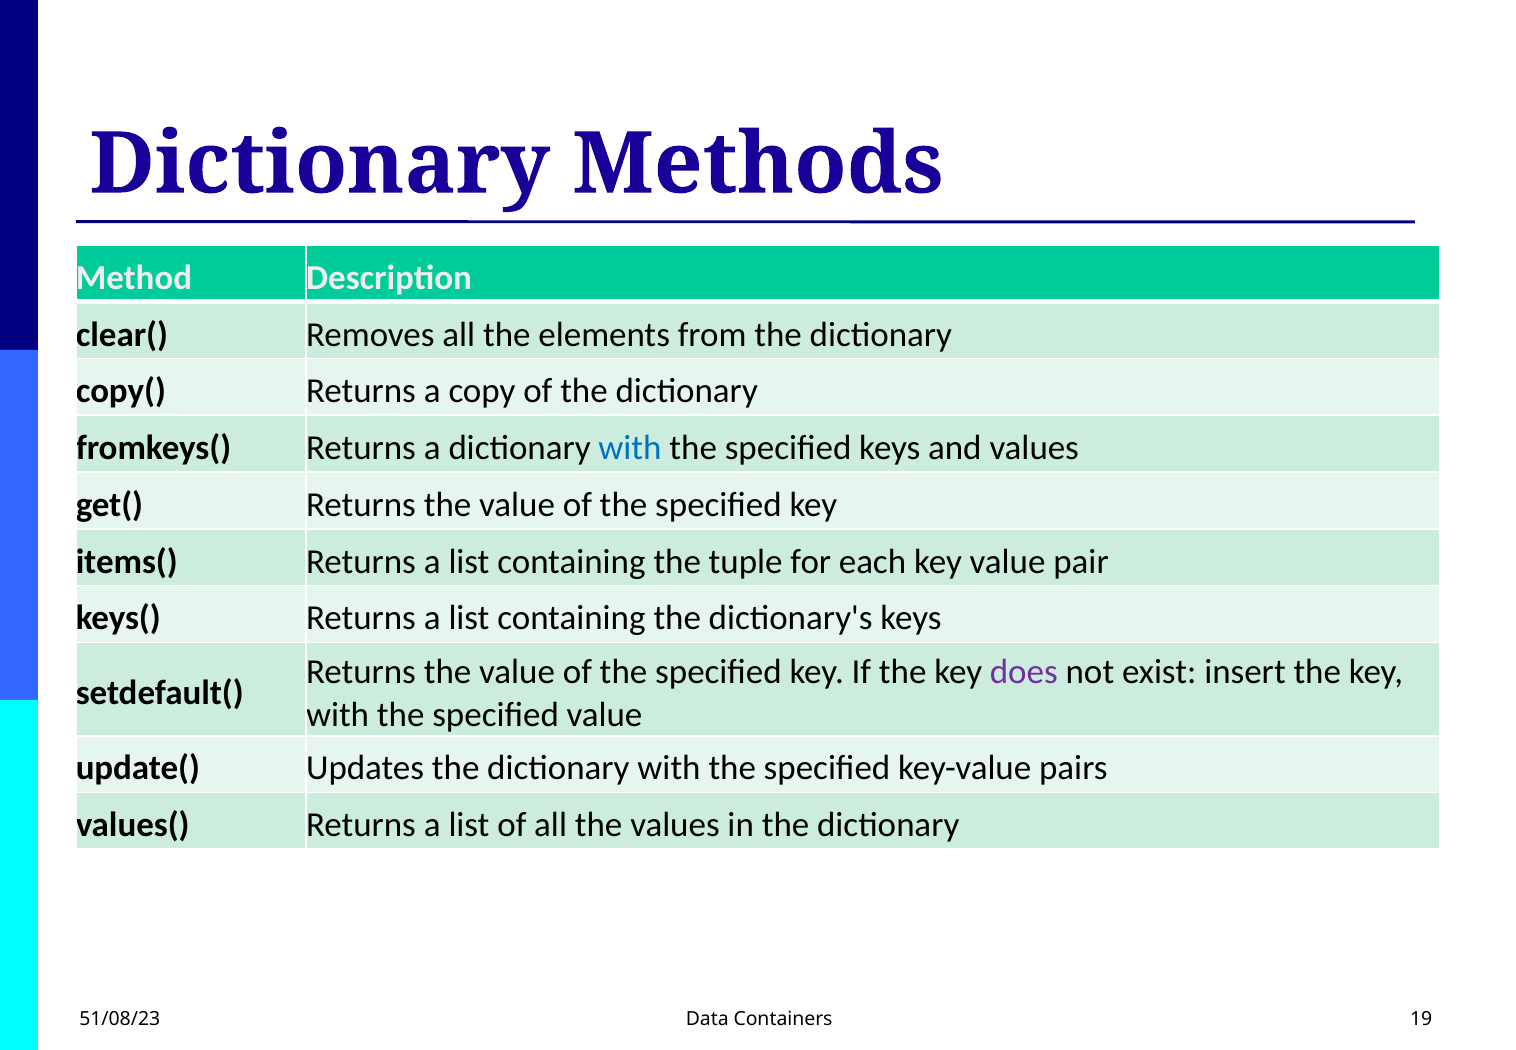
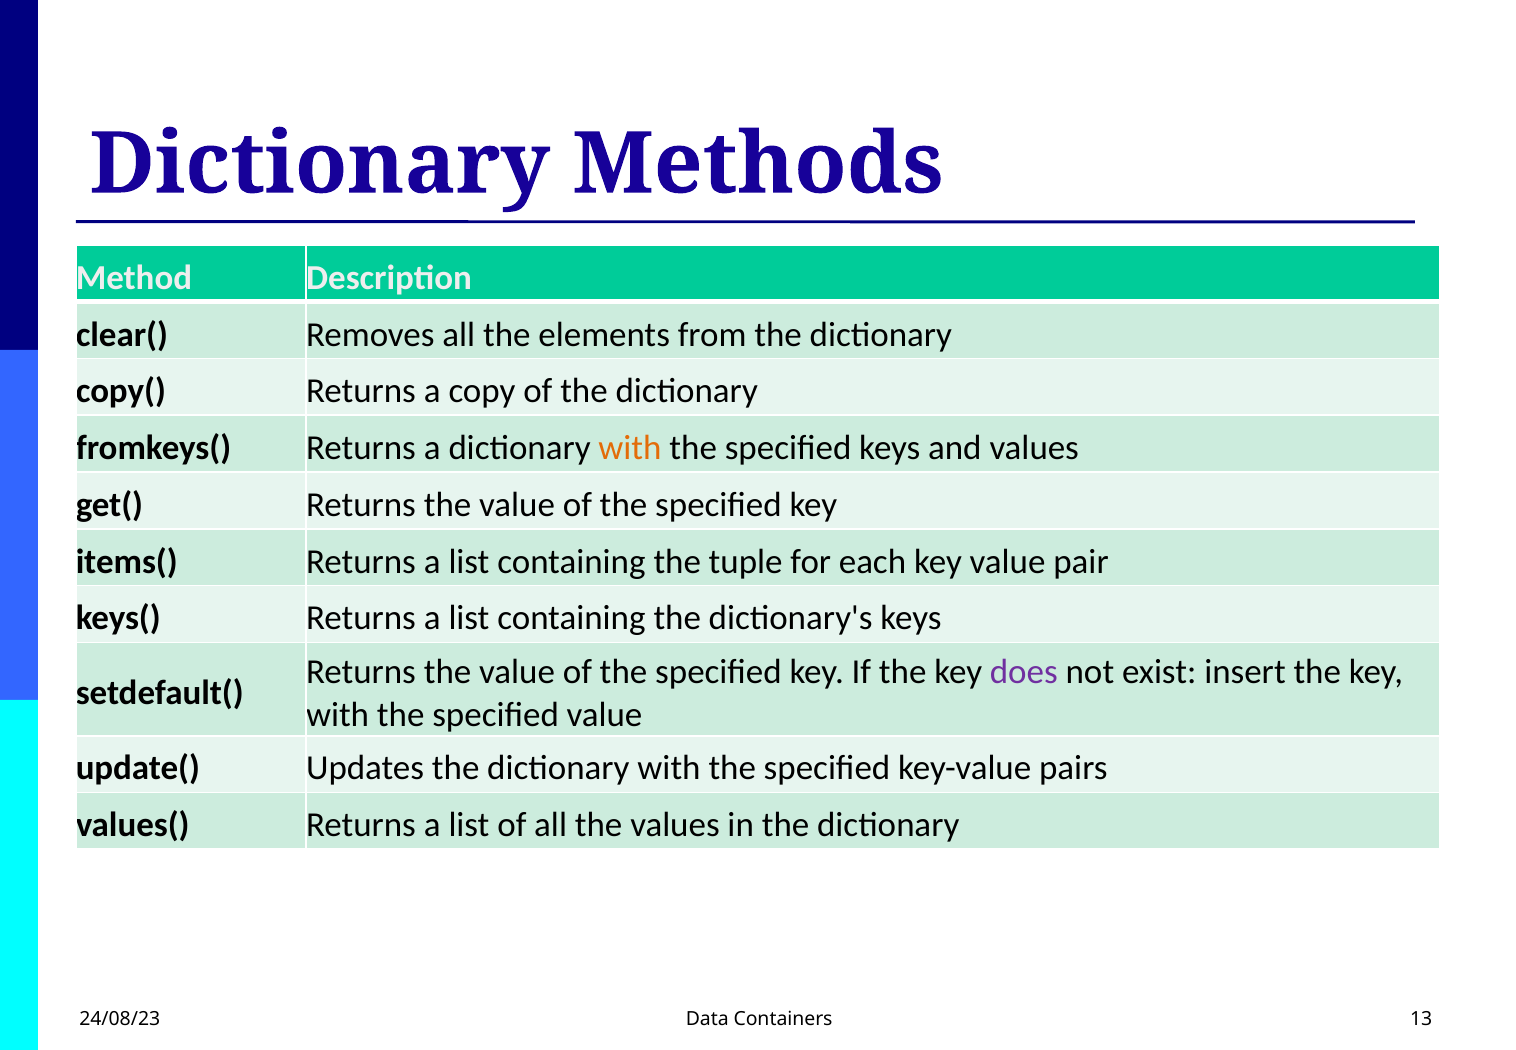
with colour: blue -> orange (630, 448)
51/08/23: 51/08/23 -> 24/08/23 (120, 1019)
19: 19 -> 13 (1421, 1019)
